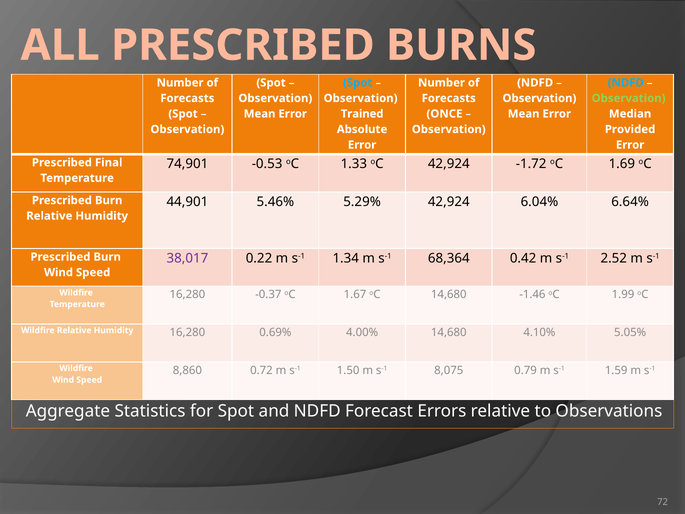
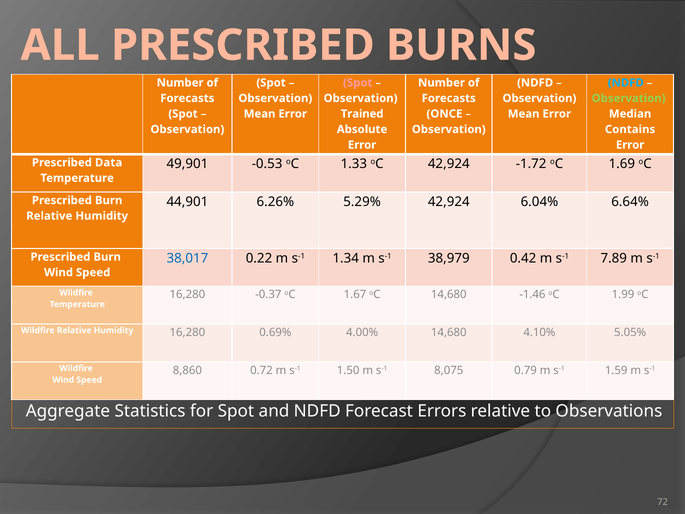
Spot colour: light blue -> pink (358, 83)
Provided: Provided -> Contains (630, 129)
74,901: 74,901 -> 49,901 (187, 164)
Final: Final -> Data (109, 162)
5.46%: 5.46% -> 6.26% (275, 202)
38,017 colour: purple -> blue (187, 258)
68,364: 68,364 -> 38,979 (449, 258)
2.52: 2.52 -> 7.89 (614, 258)
